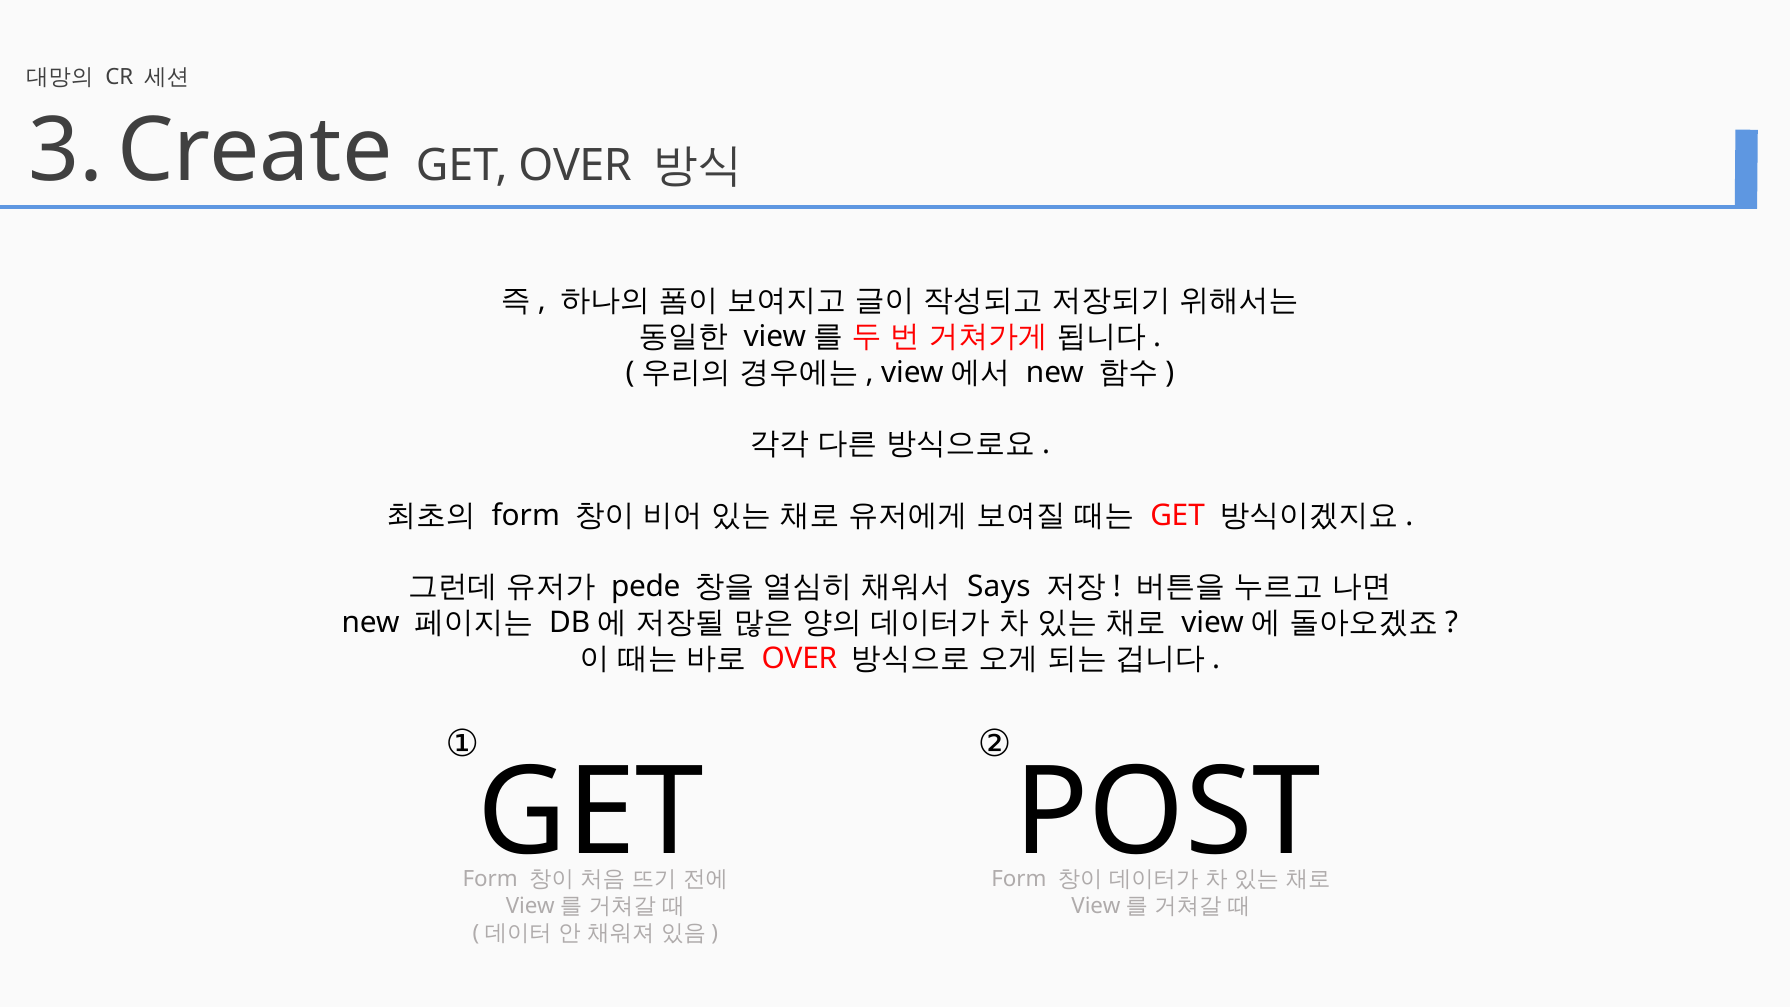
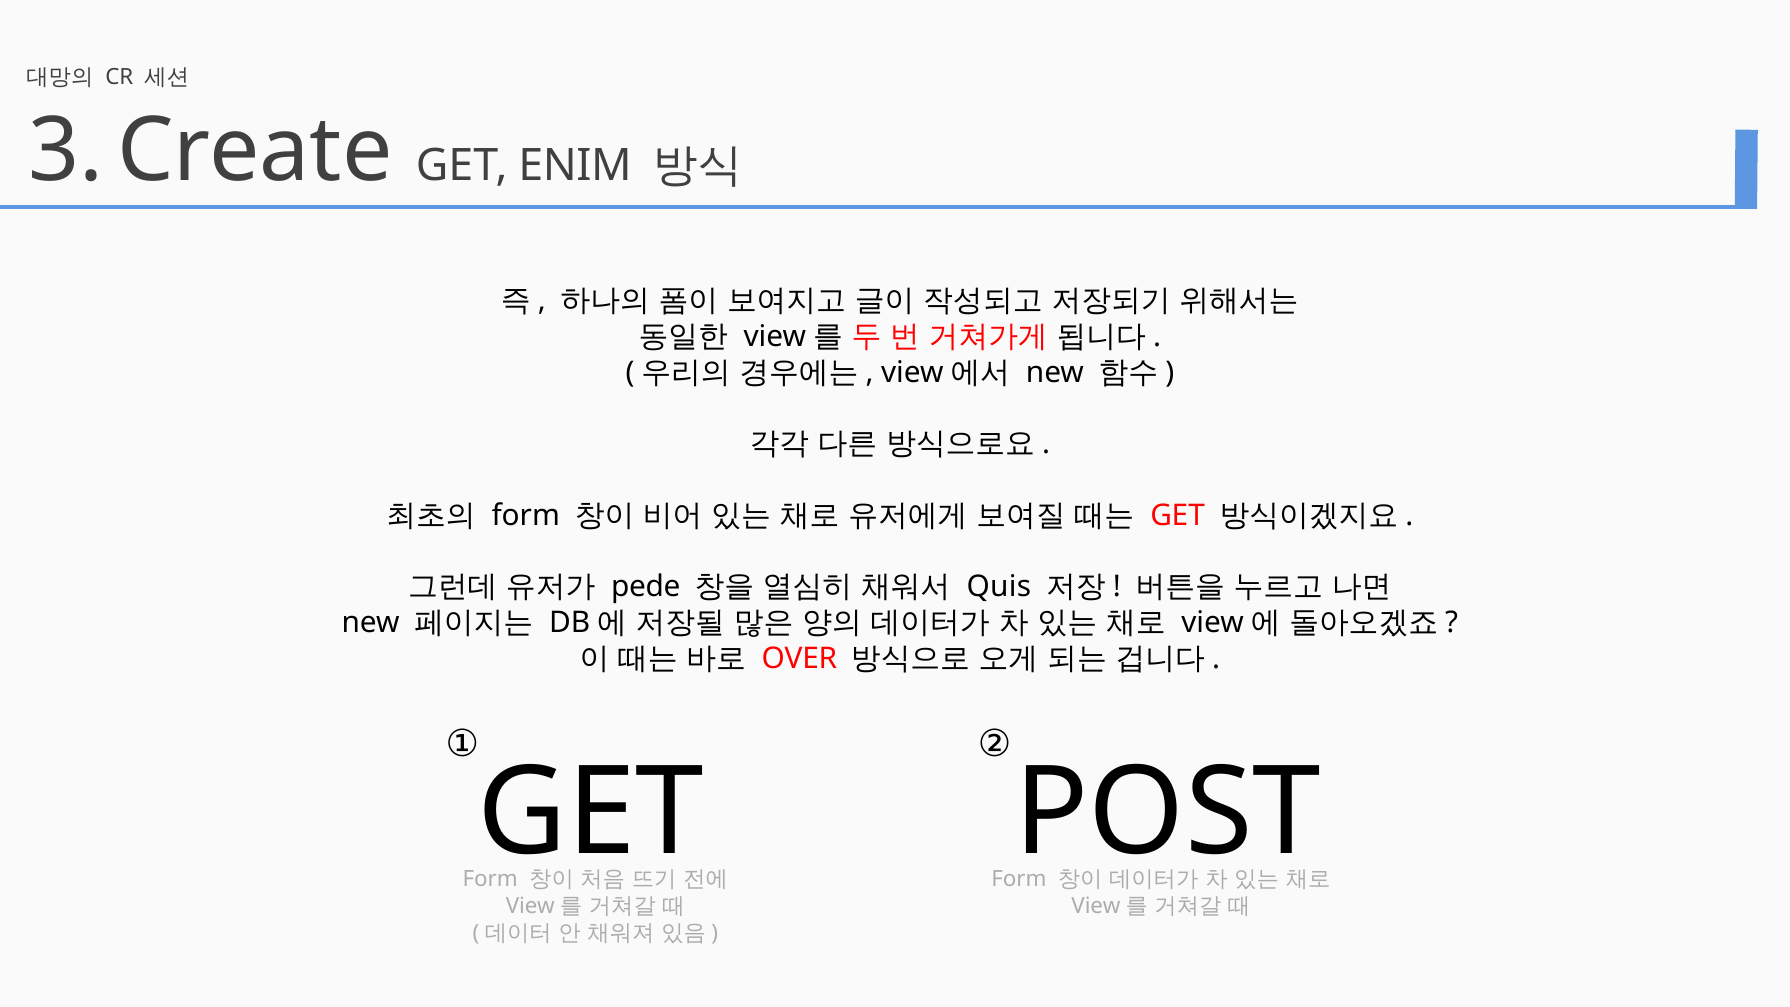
GET OVER: OVER -> ENIM (575, 166)
Says: Says -> Quis (999, 587)
